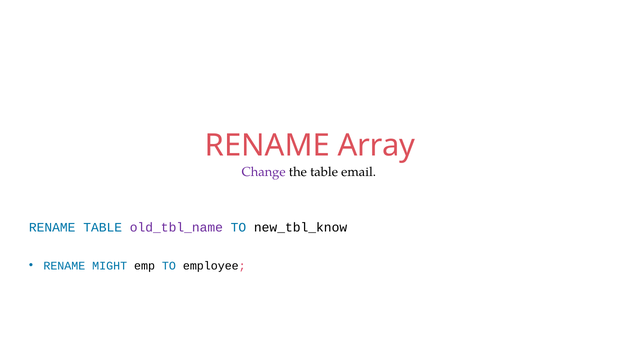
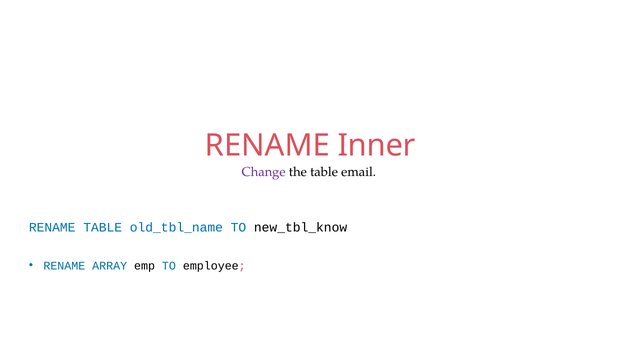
Array: Array -> Inner (377, 145)
old_tbl_name colour: purple -> blue (176, 227)
MIGHT: MIGHT -> ARRAY (110, 265)
